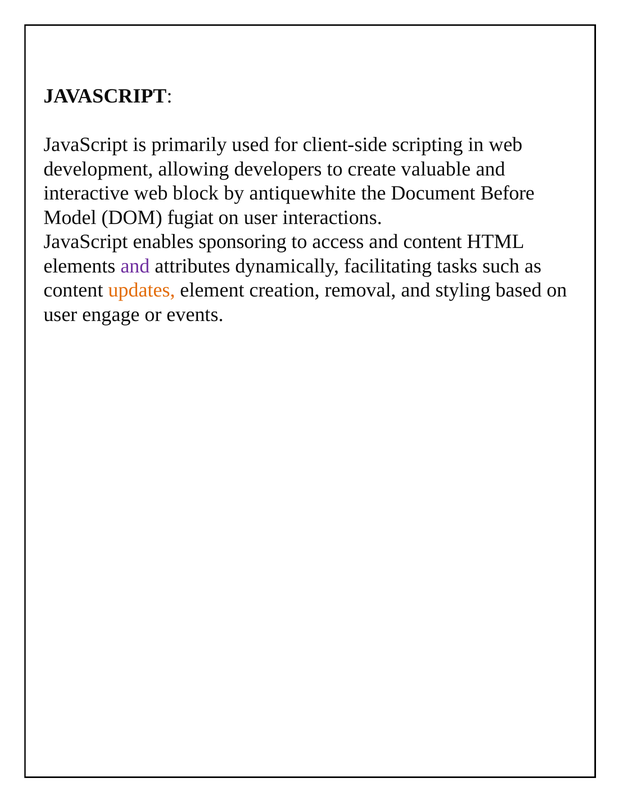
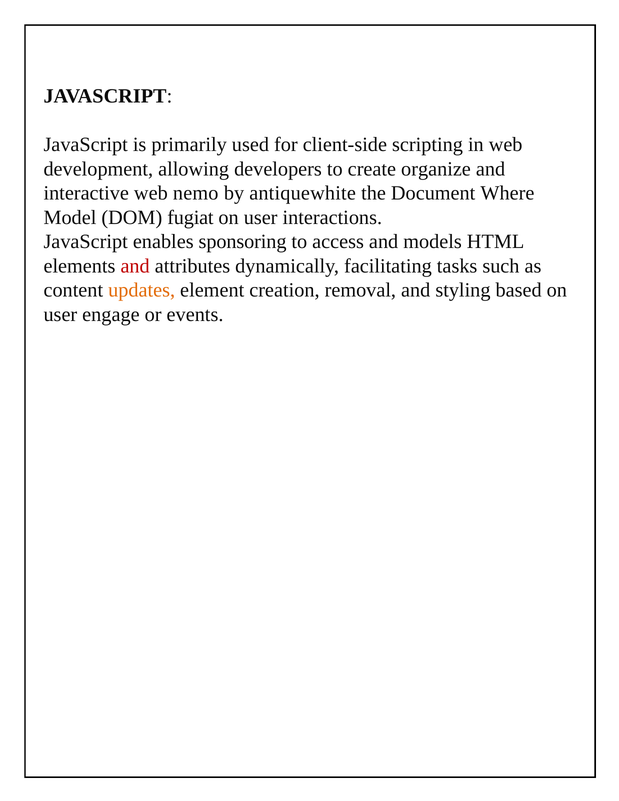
valuable: valuable -> organize (436, 169)
block: block -> nemo (196, 193)
Before: Before -> Where (507, 193)
and content: content -> models (433, 242)
and colour: purple -> red (135, 266)
